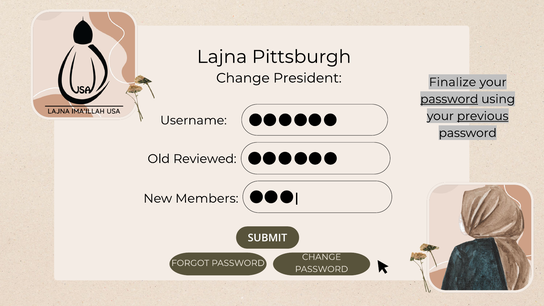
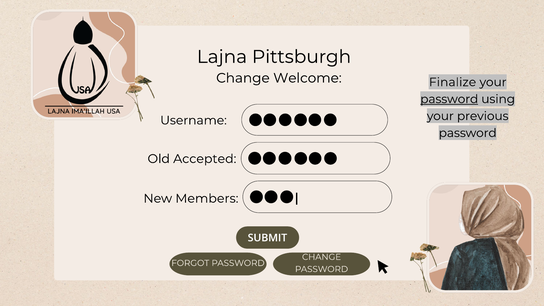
President: President -> Welcome (307, 78)
previous underline: present -> none (483, 116)
Reviewed: Reviewed -> Accepted (205, 159)
